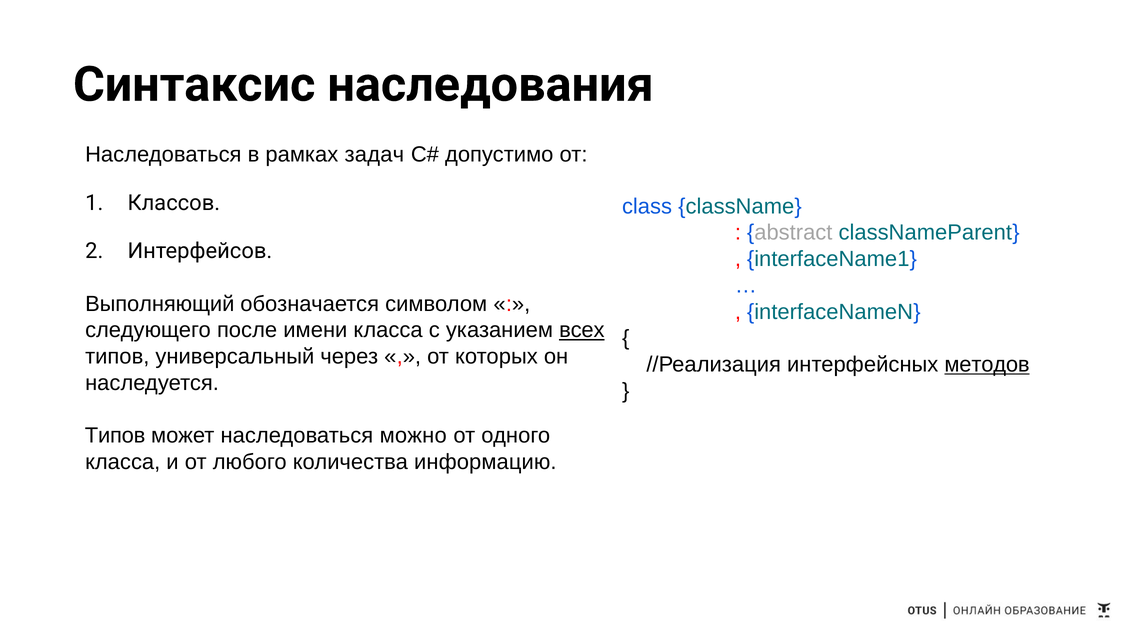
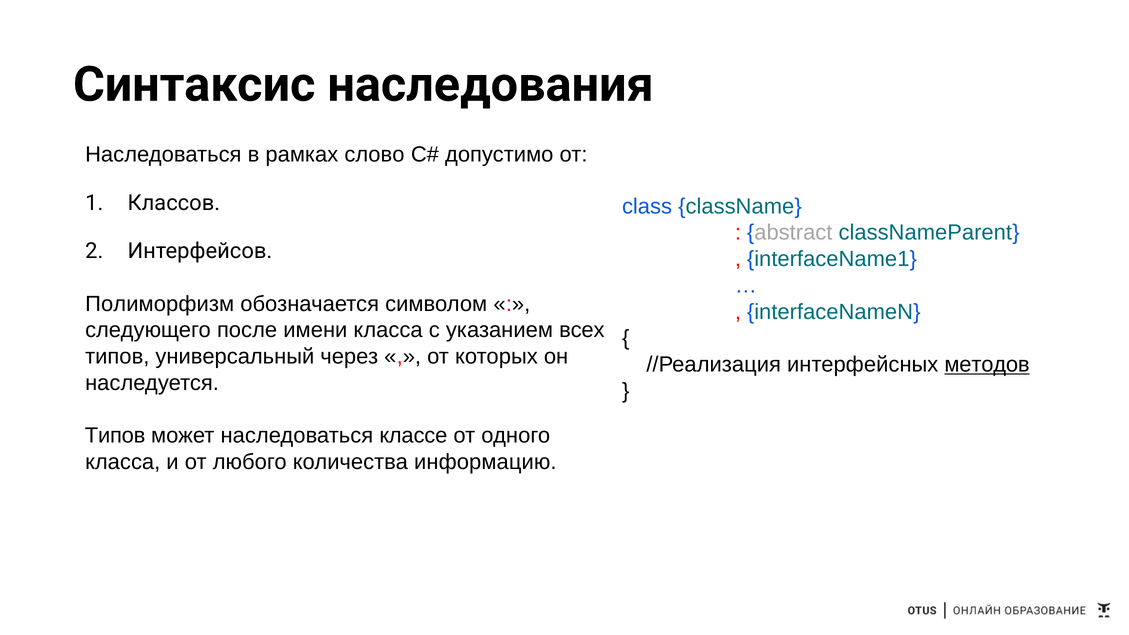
задач: задач -> слово (374, 155)
Выполняющий: Выполняющий -> Полиморфизм (160, 304)
всех underline: present -> none (582, 330)
можно: можно -> классе (413, 436)
